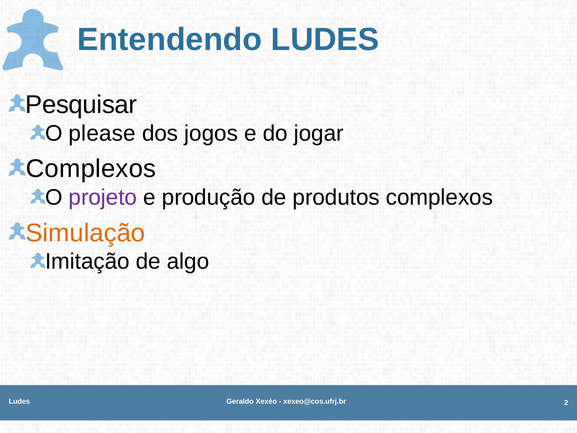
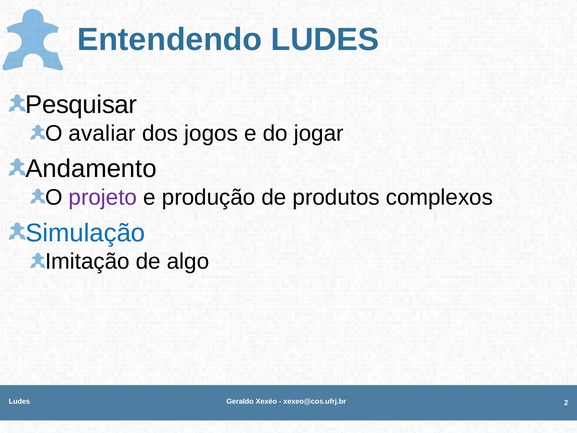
please: please -> avaliar (102, 133)
Complexos: Complexos -> Andamento (91, 169)
Simulação colour: orange -> blue (85, 233)
